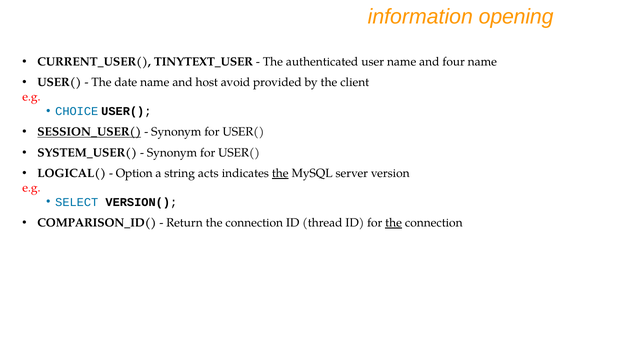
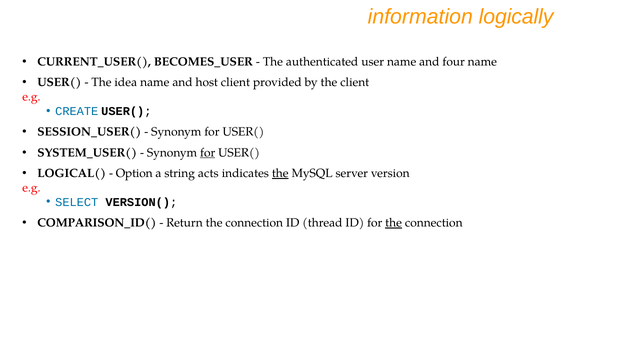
opening: opening -> logically (516, 17)
TINYTEXT_USER: TINYTEXT_USER -> BECOMES_USER (203, 62)
date: date -> idea (126, 83)
host avoid: avoid -> client (235, 83)
CHOICE: CHOICE -> CREATE (77, 111)
SESSION_USER( underline: present -> none (89, 132)
for underline: none -> present (208, 153)
